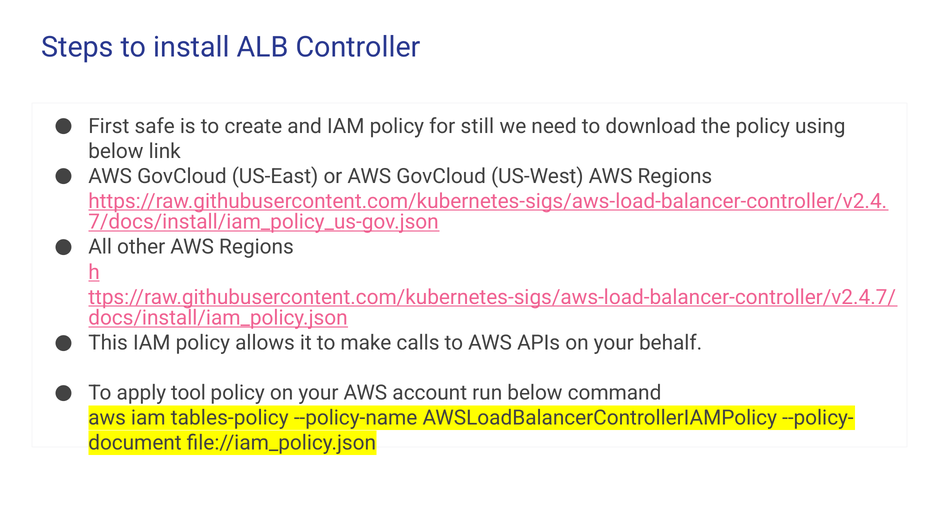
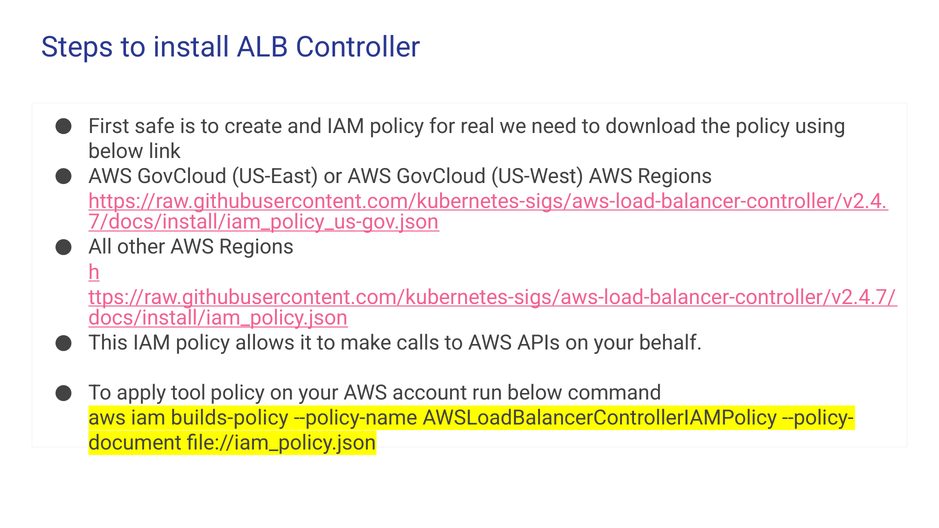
still: still -> real (478, 126)
tables-policy: tables-policy -> builds-policy (230, 418)
